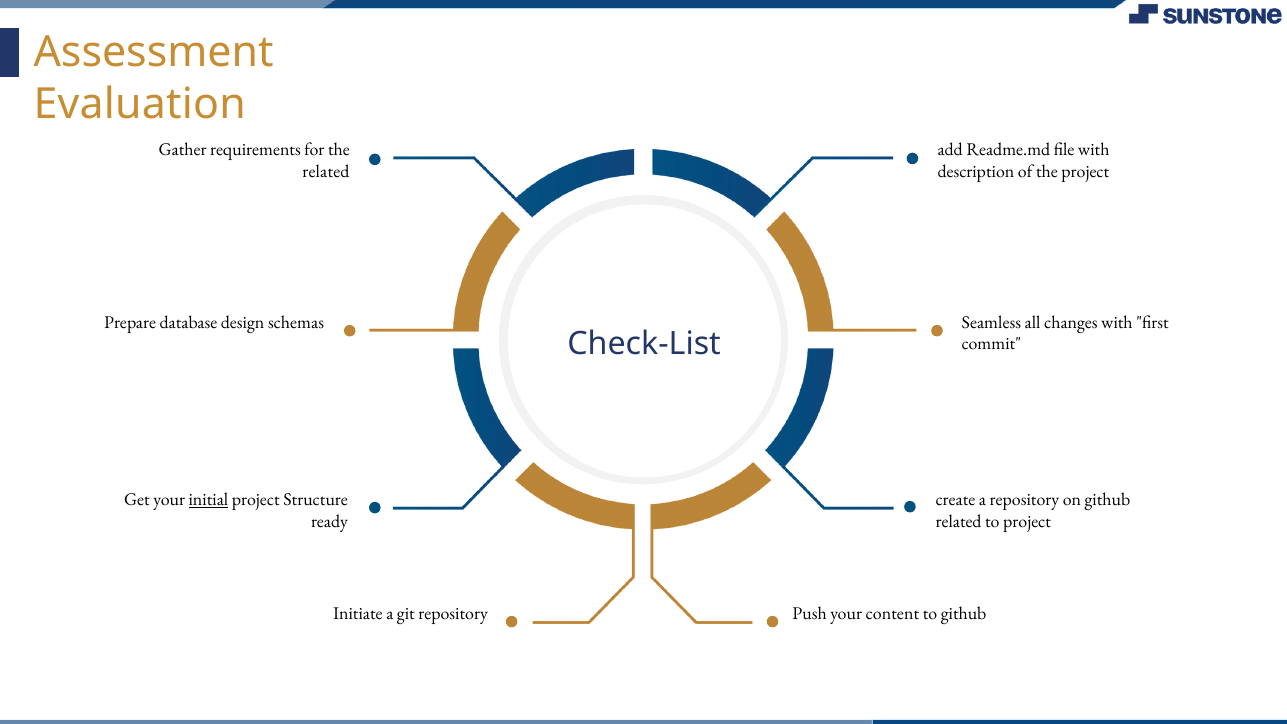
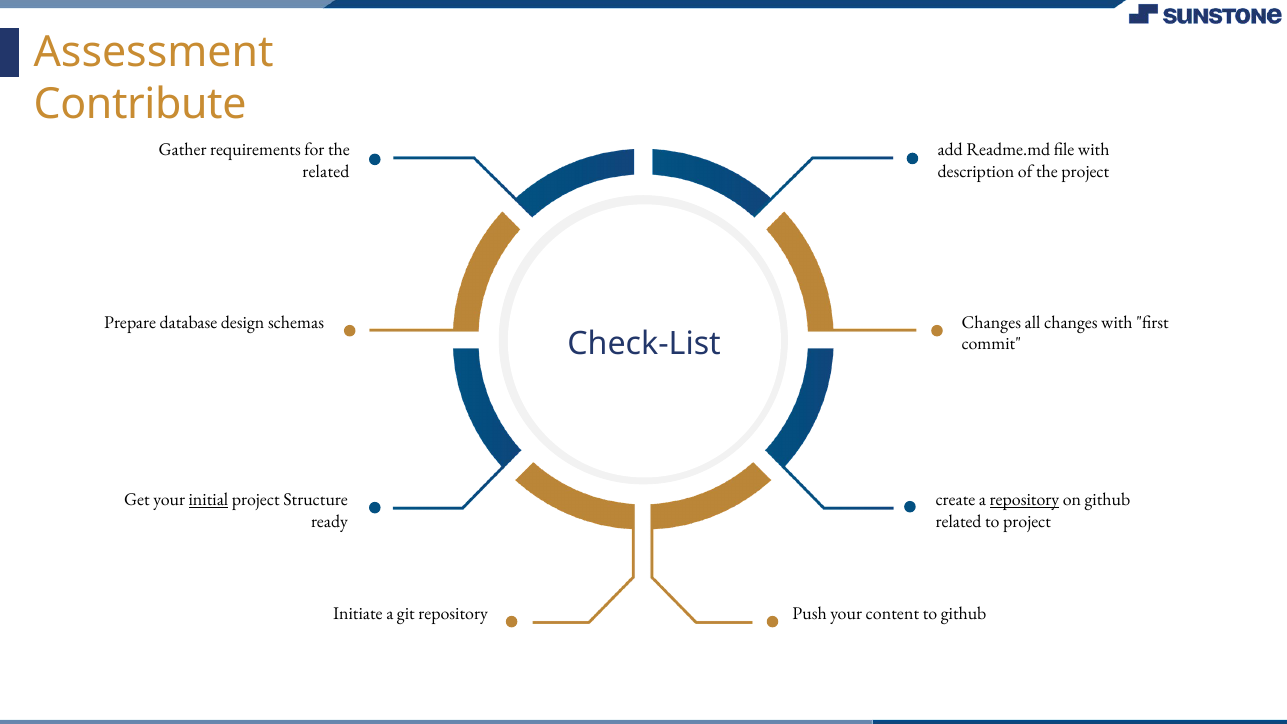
Evaluation: Evaluation -> Contribute (140, 104)
Seamless: Seamless -> Changes (991, 323)
repository underline: none -> present (1024, 500)
